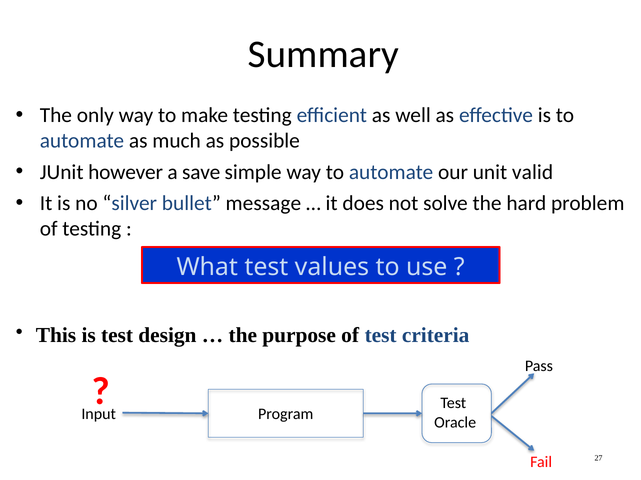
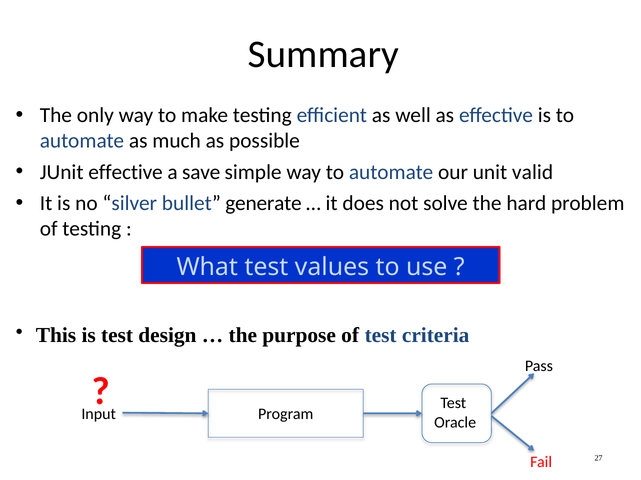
JUnit however: however -> effective (126, 172)
message: message -> generate (264, 204)
